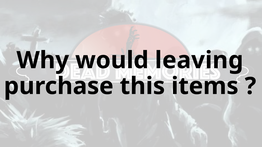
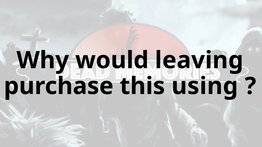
items: items -> using (205, 86)
